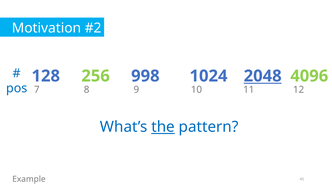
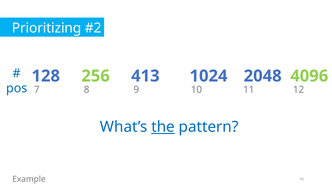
Motivation: Motivation -> Prioritizing (47, 28)
998: 998 -> 413 (145, 76)
2048 underline: present -> none (263, 76)
